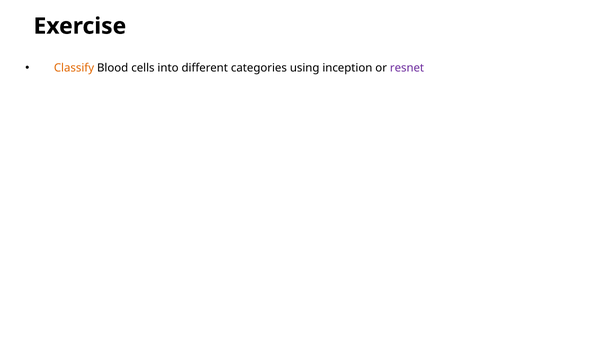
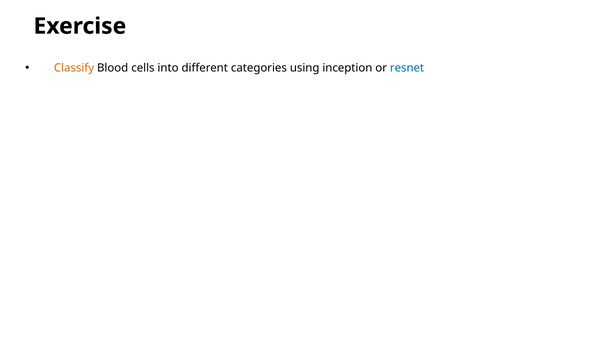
resnet colour: purple -> blue (407, 68)
